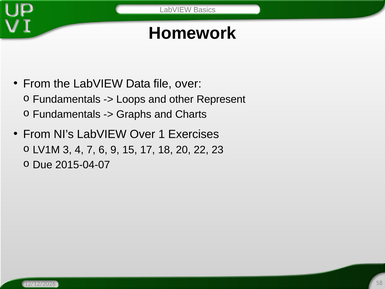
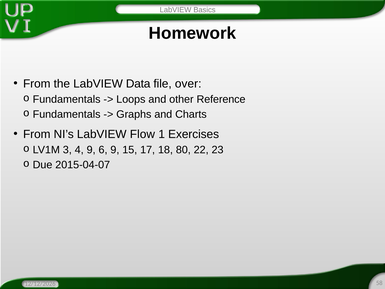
Represent: Represent -> Reference (221, 99)
LabVIEW Over: Over -> Flow (142, 134)
4 7: 7 -> 9 (91, 150)
20: 20 -> 80 (183, 150)
